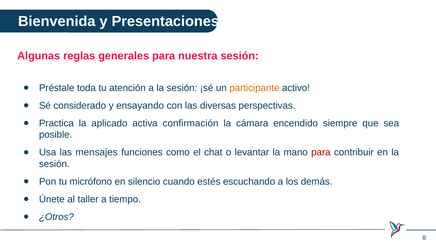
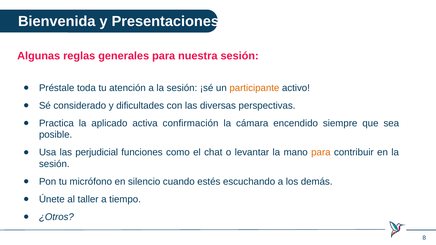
ensayando: ensayando -> dificultades (140, 106)
mensajes: mensajes -> perjudicial (97, 153)
para colour: red -> orange (321, 153)
